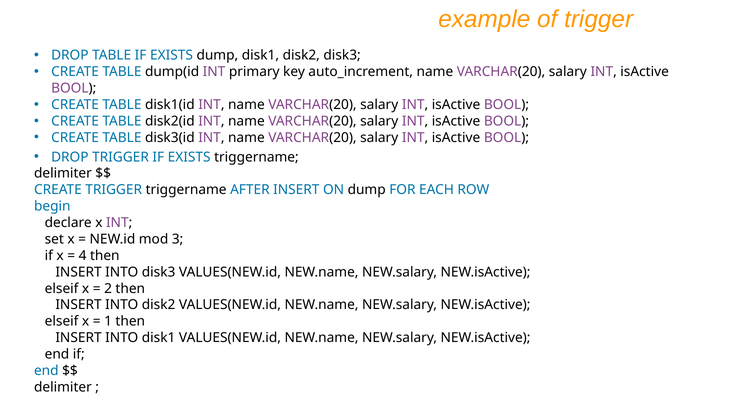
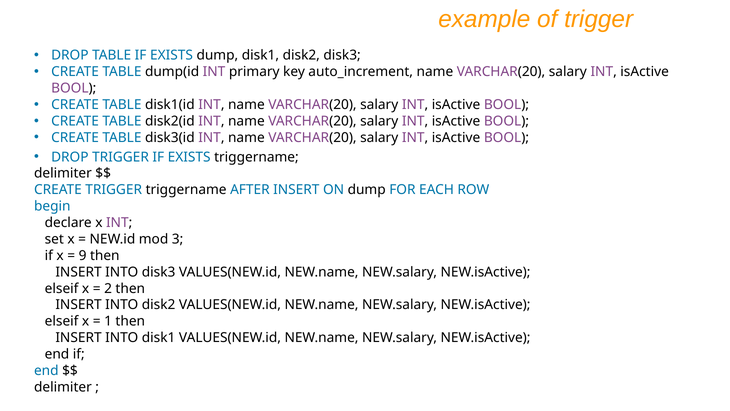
4: 4 -> 9 (83, 255)
